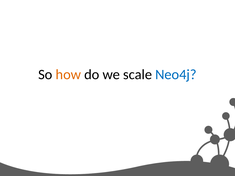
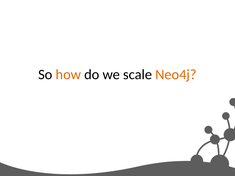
Neo4j colour: blue -> orange (176, 75)
